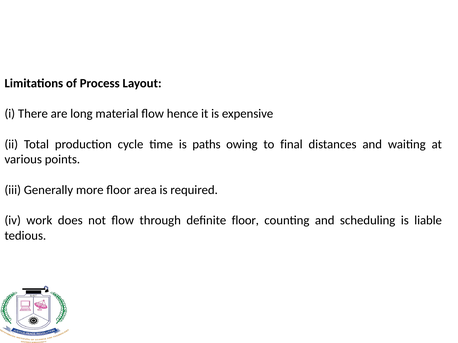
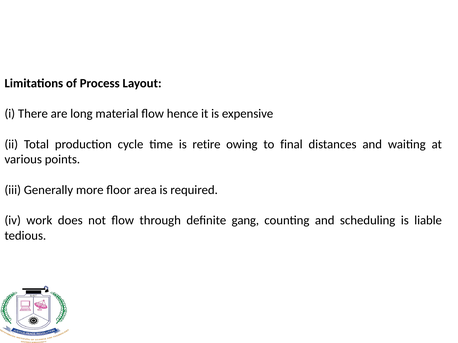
paths: paths -> retire (207, 144)
definite floor: floor -> gang (245, 221)
